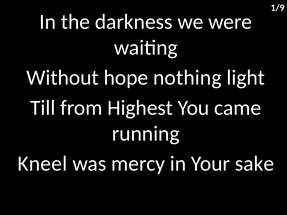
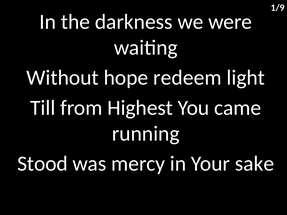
nothing: nothing -> redeem (187, 78)
Kneel: Kneel -> Stood (42, 164)
